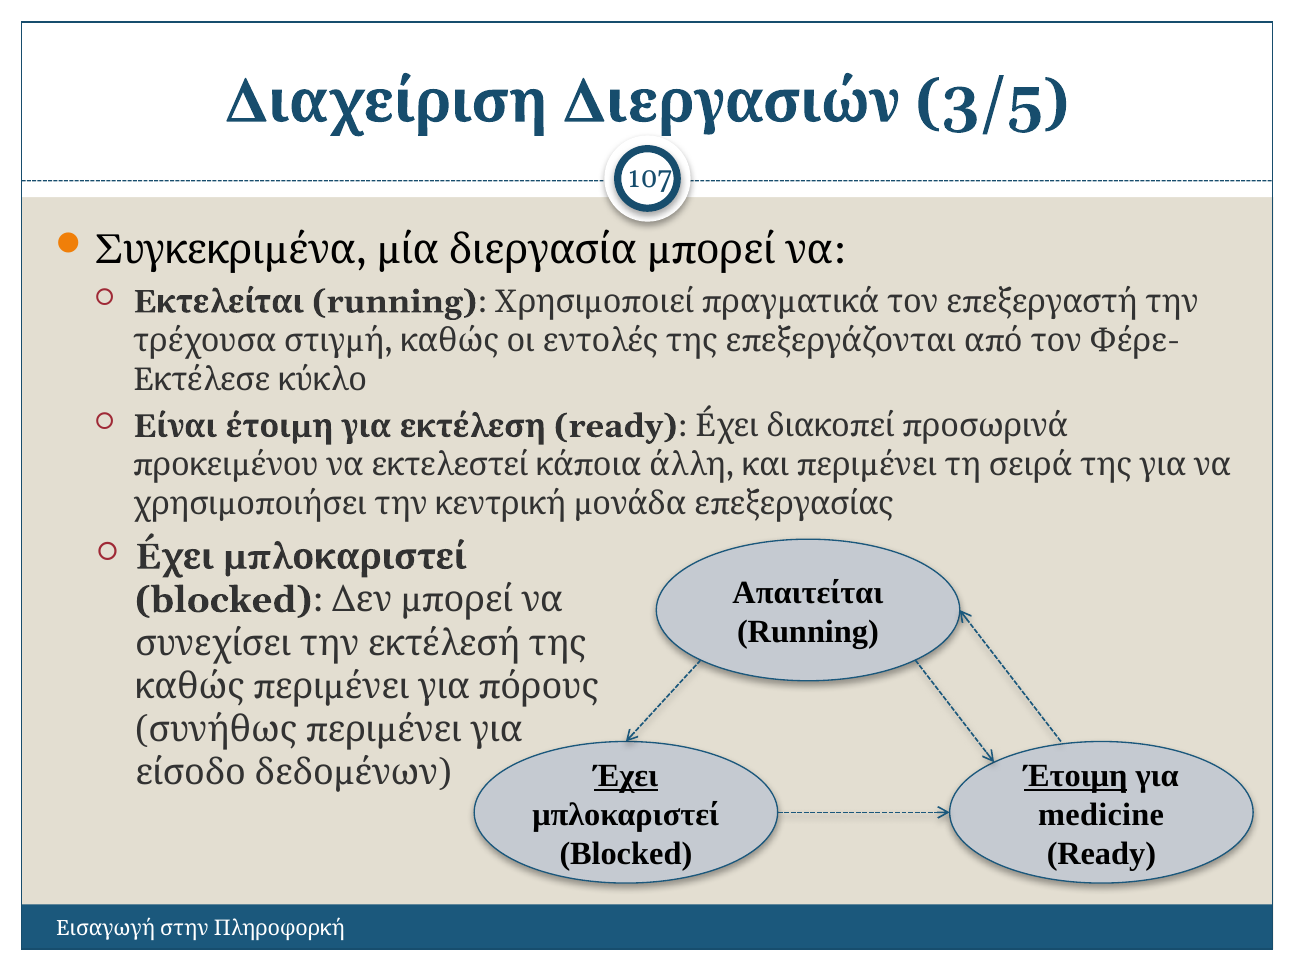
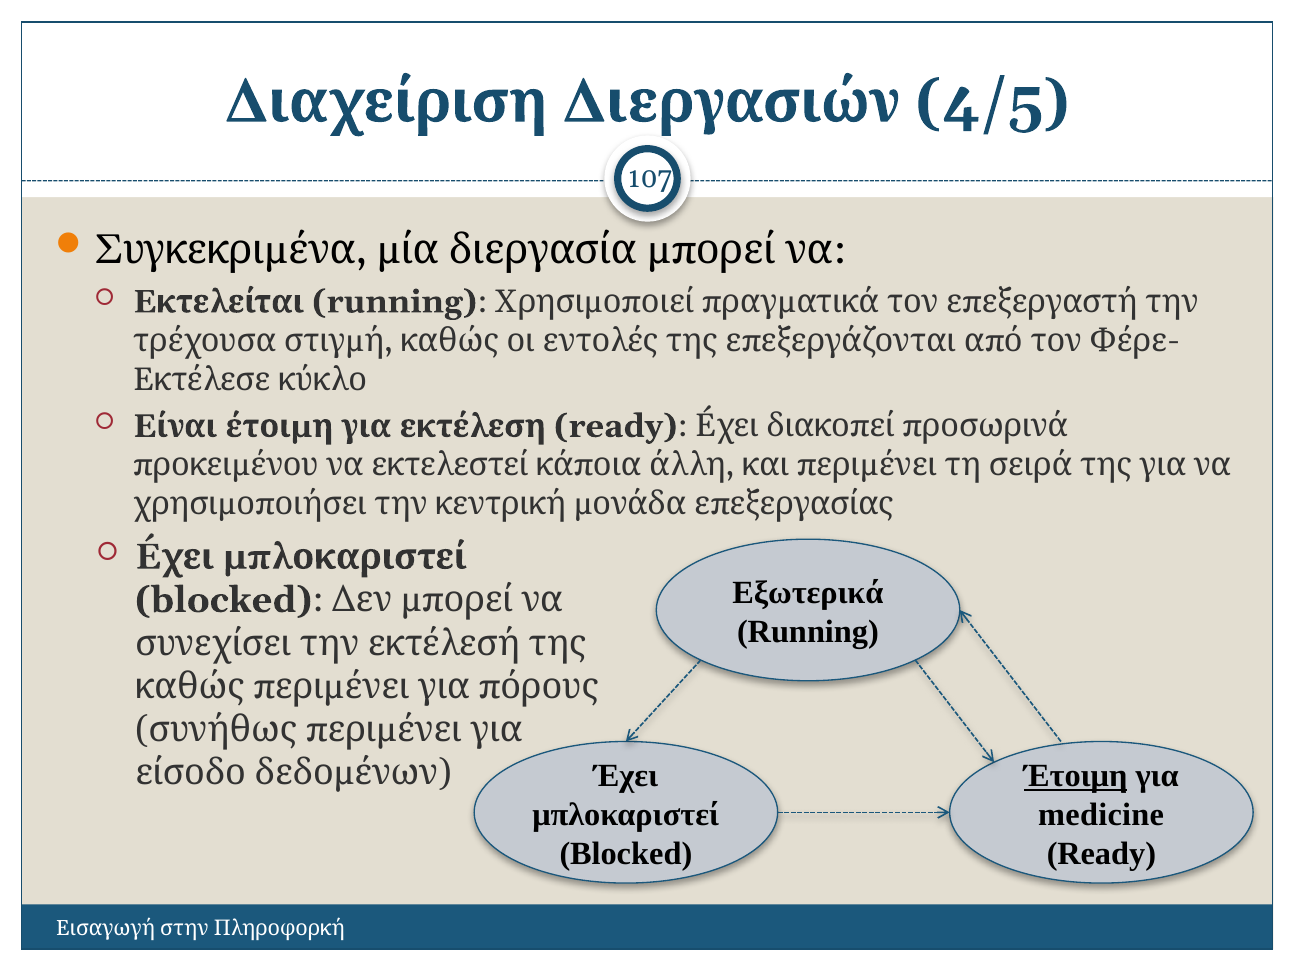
3/5: 3/5 -> 4/5 (993, 102)
Απαιτείται: Απαιτείται -> Εξωτερικά (808, 593)
Έχει underline: present -> none (626, 776)
